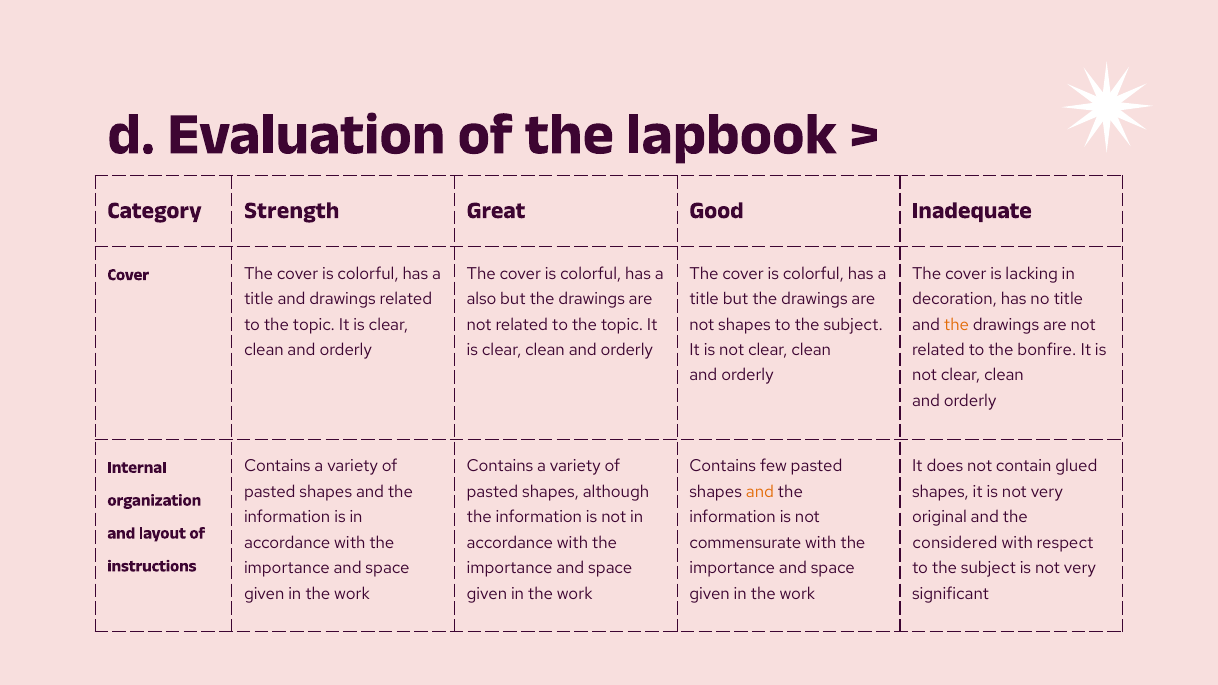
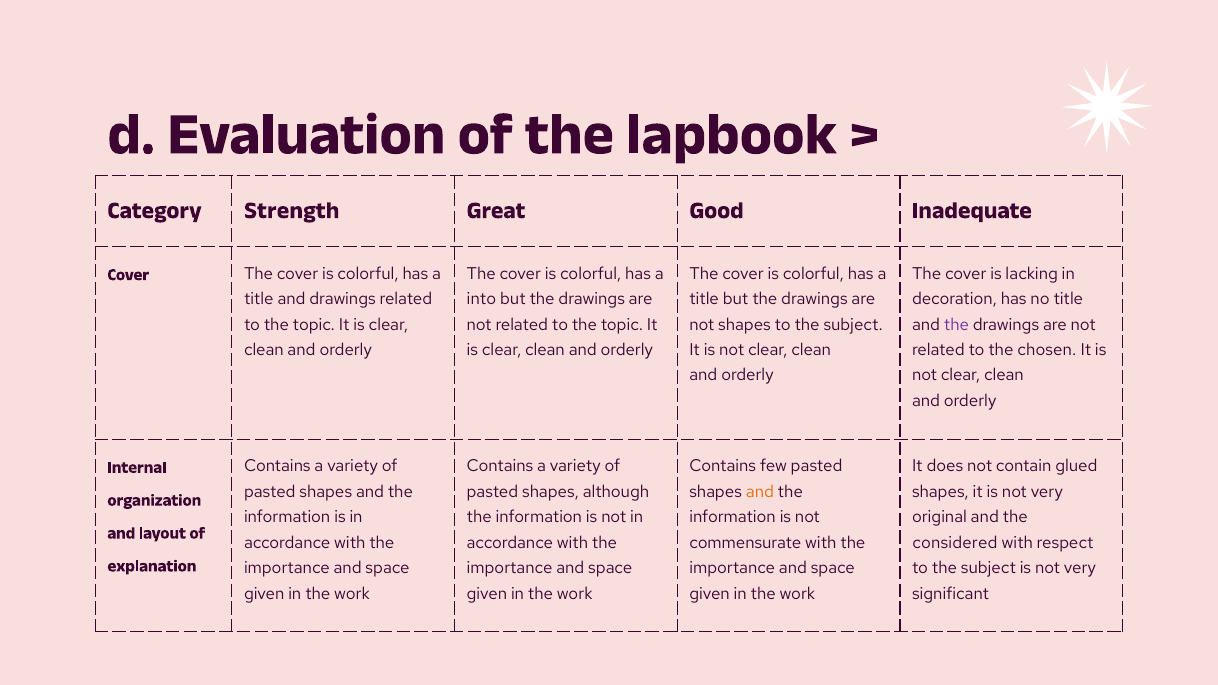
also: also -> into (481, 299)
the colour: orange -> purple (957, 325)
bonfire: bonfire -> chosen (1047, 350)
instructions: instructions -> explanation (152, 566)
